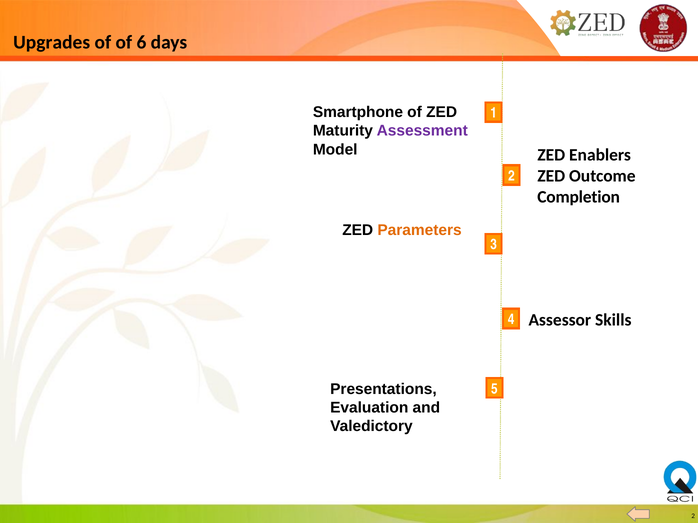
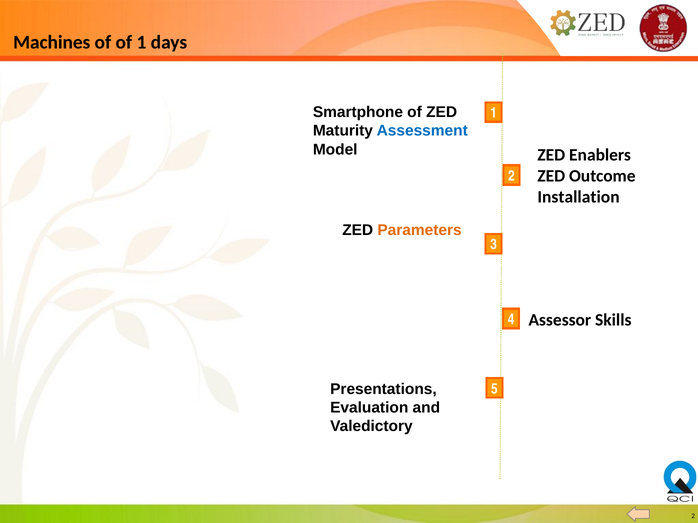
Upgrades: Upgrades -> Machines (52, 42)
of 6: 6 -> 1 (141, 42)
Assessment colour: purple -> blue (422, 131)
Completion: Completion -> Installation (578, 197)
